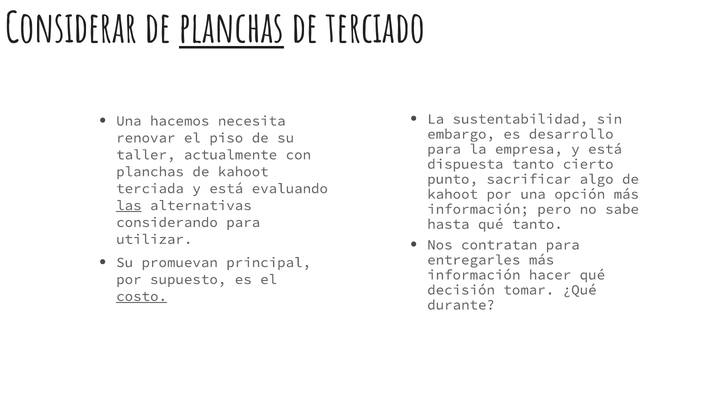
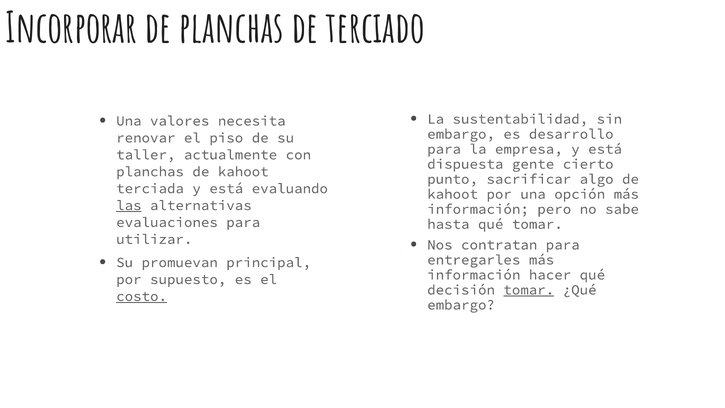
Considerar: Considerar -> Incorporar (71, 29)
planchas underline: present -> none (231, 29)
hacemos: hacemos -> valores (180, 121)
dispuesta tanto: tanto -> gente (533, 164)
considerando: considerando -> evaluaciones (167, 222)
qué tanto: tanto -> tomar (537, 224)
tomar underline: none -> present (529, 290)
durante: durante -> embargo (461, 305)
